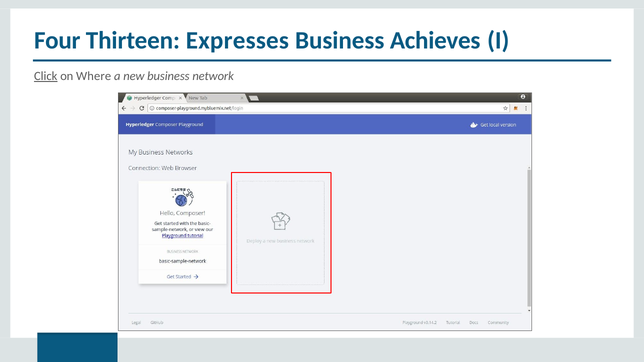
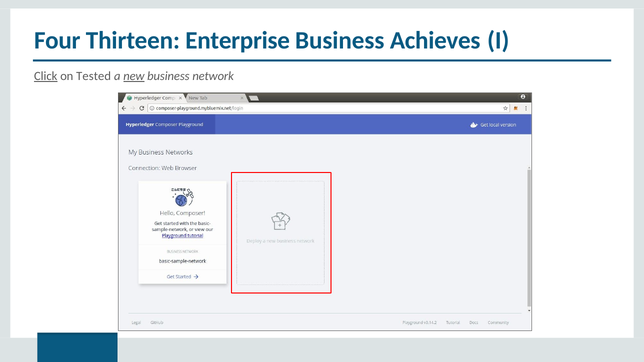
Expresses: Expresses -> Enterprise (238, 40)
Where: Where -> Tested (94, 76)
new underline: none -> present (134, 76)
